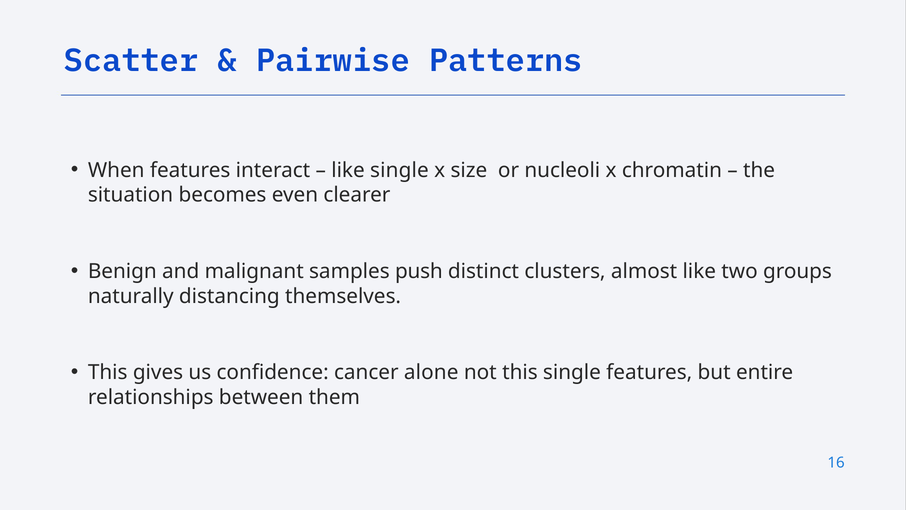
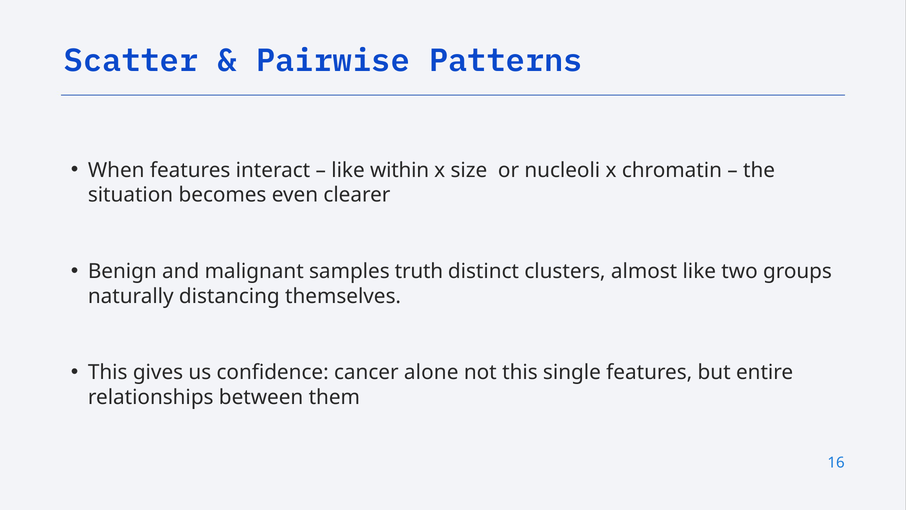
like single: single -> within (400, 170)
push: push -> truth (419, 271)
